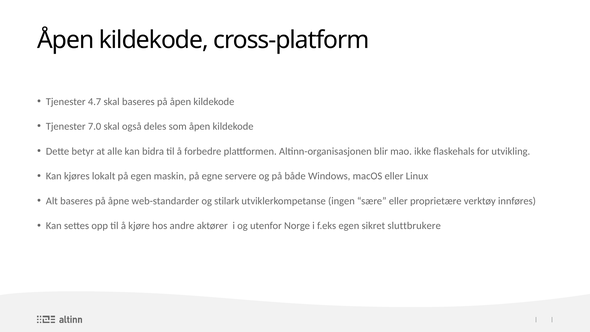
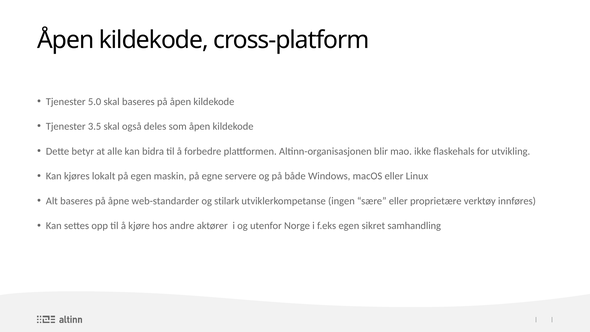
4.7: 4.7 -> 5.0 (95, 102)
7.0: 7.0 -> 3.5 (95, 126)
sluttbrukere: sluttbrukere -> samhandling (414, 226)
